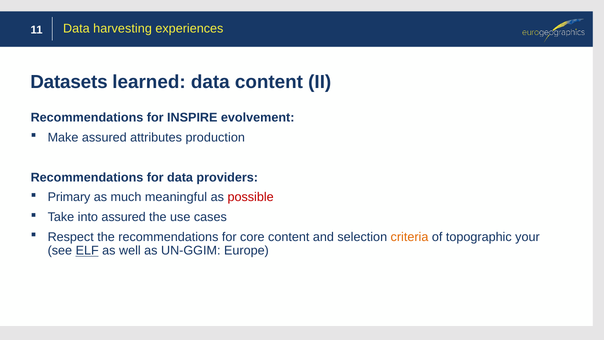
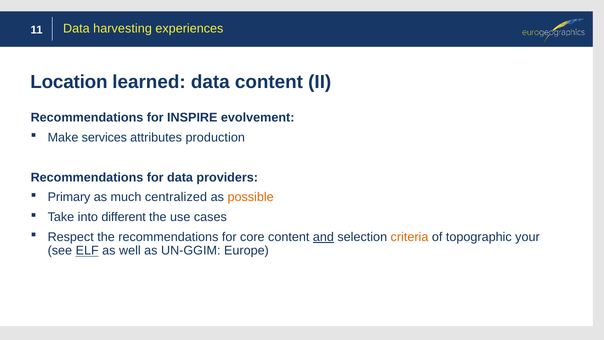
Datasets: Datasets -> Location (69, 82)
Make assured: assured -> services (104, 137)
meaningful: meaningful -> centralized (176, 197)
possible colour: red -> orange (251, 197)
into assured: assured -> different (124, 217)
and underline: none -> present (323, 237)
